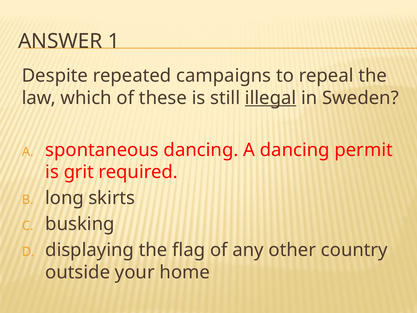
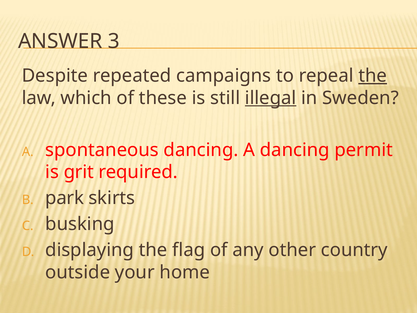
1: 1 -> 3 (114, 41)
the underline: none -> present (373, 76)
long: long -> park (65, 198)
